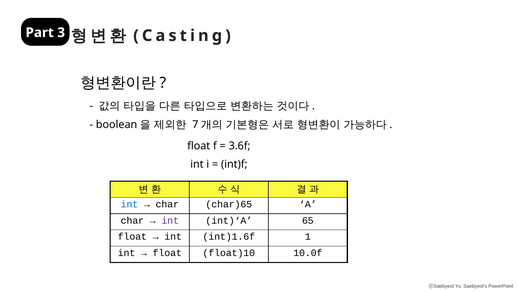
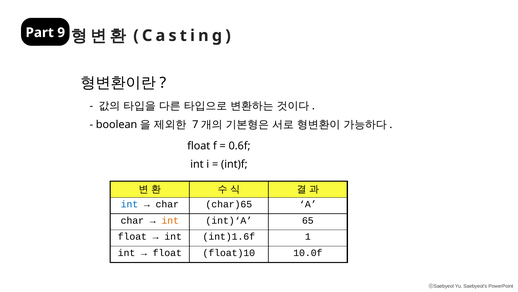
3: 3 -> 9 (61, 33)
3.6f: 3.6f -> 0.6f (240, 146)
int colour: purple -> orange (170, 220)
